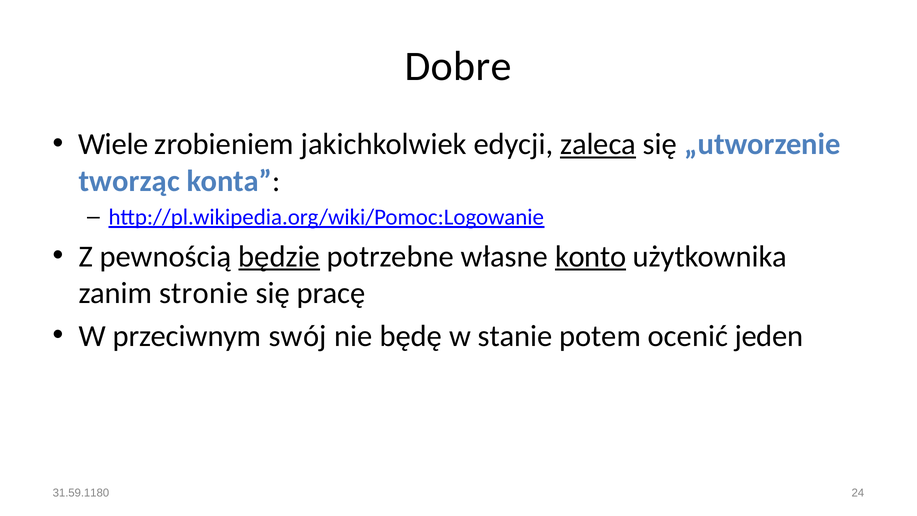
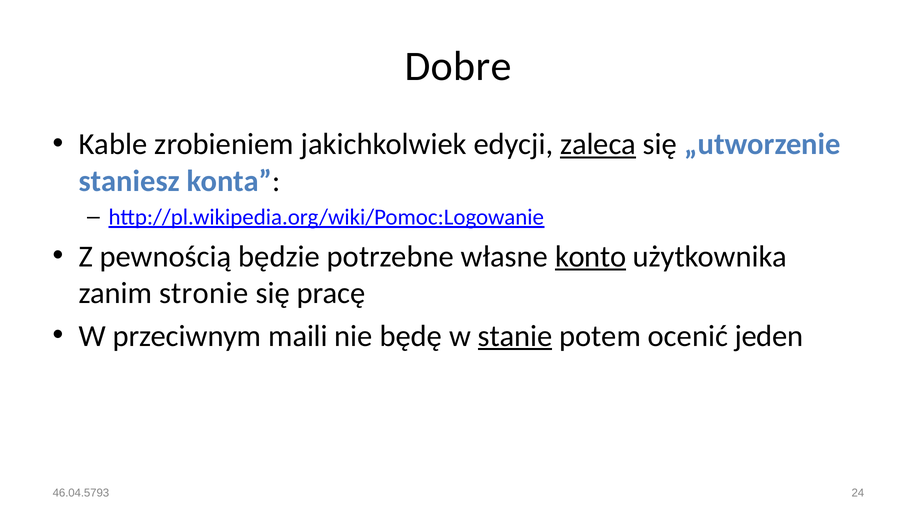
Wiele: Wiele -> Kable (113, 144)
tworząc: tworząc -> staniesz (129, 181)
będzie underline: present -> none (279, 256)
swój: swój -> maili (298, 336)
stanie underline: none -> present (515, 336)
31.59.1180: 31.59.1180 -> 46.04.5793 (81, 493)
